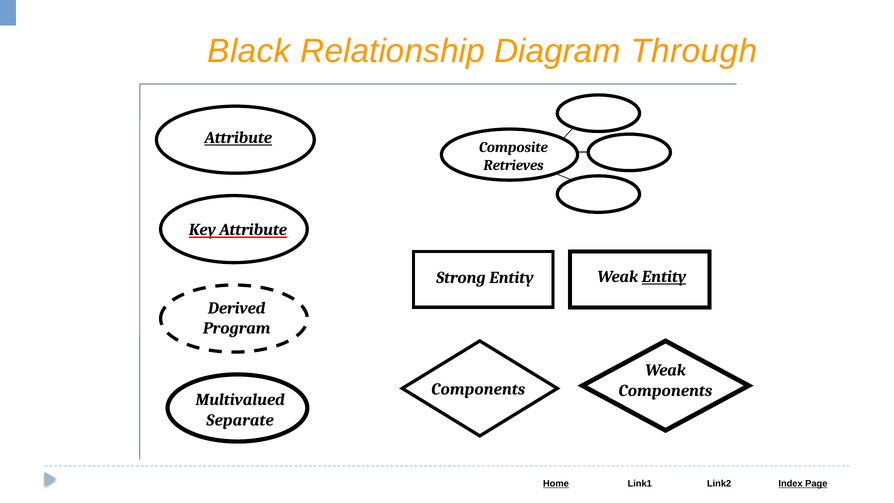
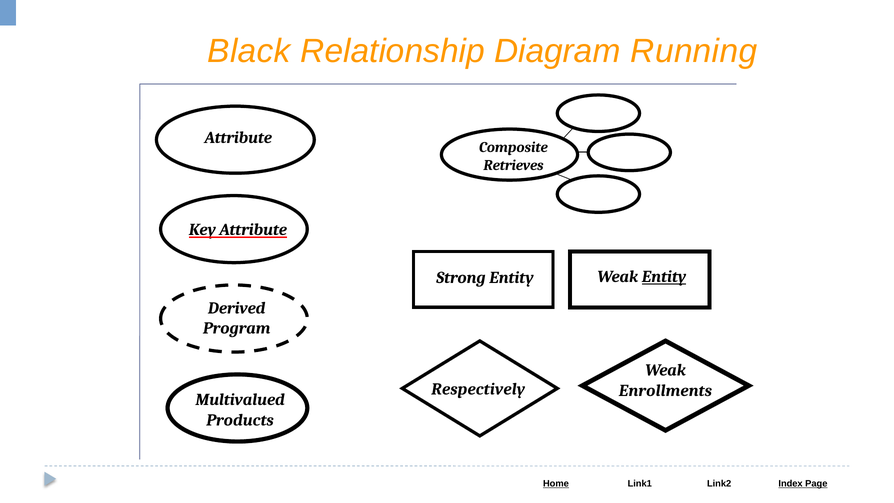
Through: Through -> Running (694, 51)
Attribute underline: present -> none (238, 138)
Components: Components -> Respectively (478, 389)
Components: Components -> Enrollments (665, 390)
Separate: Separate -> Products (240, 420)
